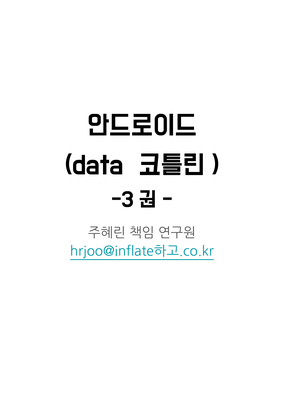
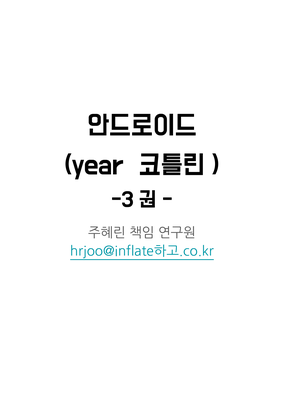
data: data -> year (94, 165)
